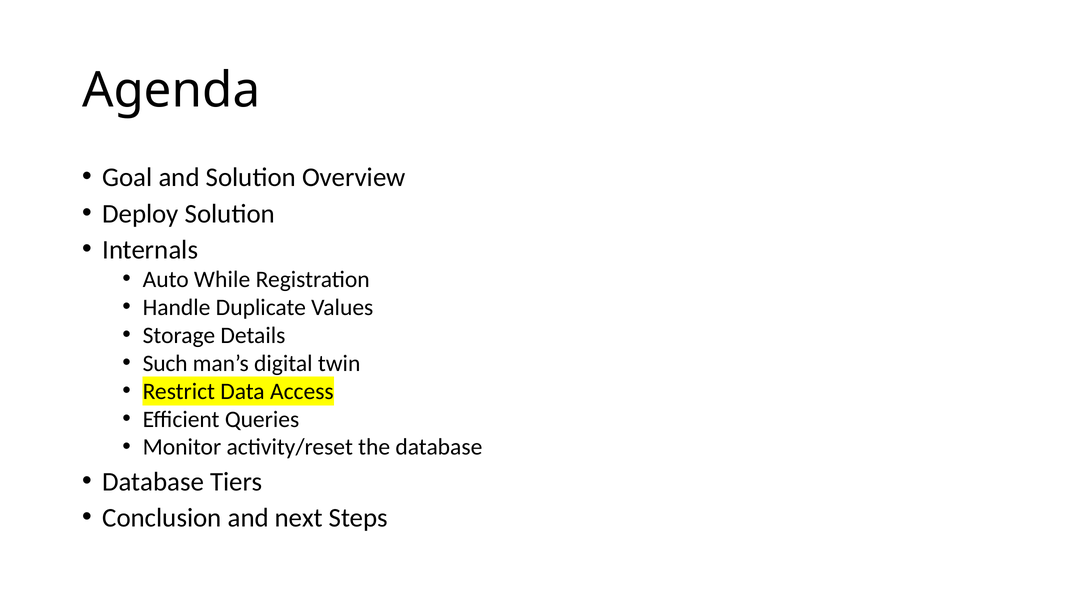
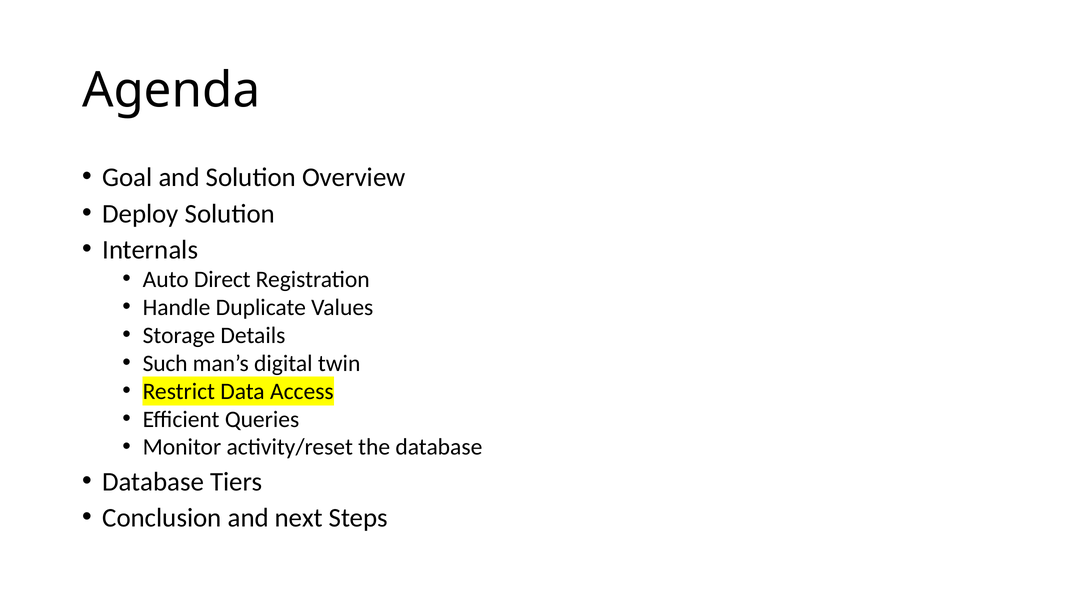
While: While -> Direct (222, 280)
